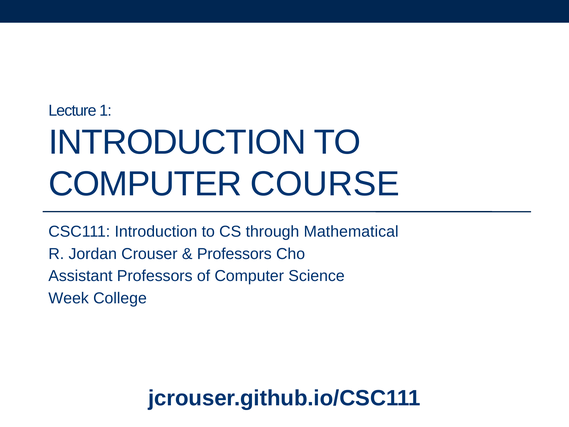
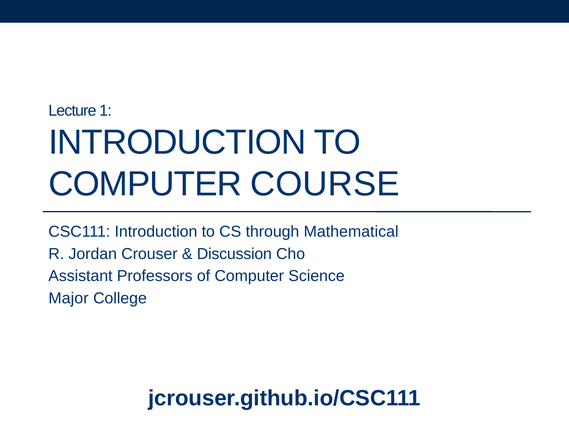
Professors: Professors -> Discussion (234, 254)
Week: Week -> Major (69, 298)
